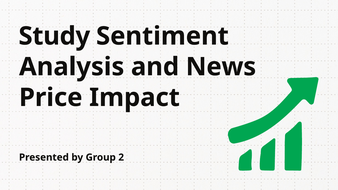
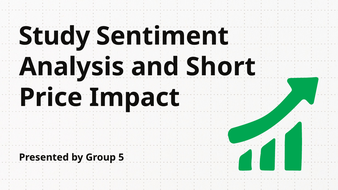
News: News -> Short (221, 67)
2: 2 -> 5 (121, 157)
